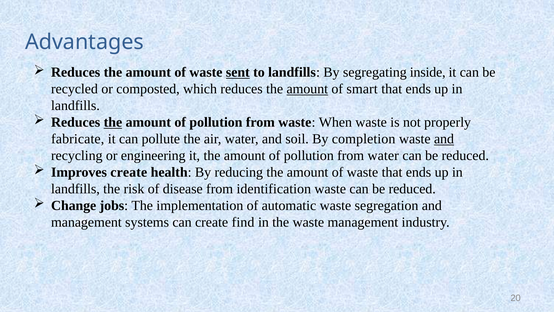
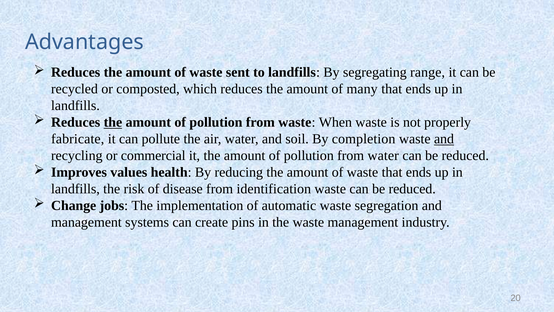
sent underline: present -> none (238, 72)
inside: inside -> range (428, 72)
amount underline: present -> none (307, 89)
smart: smart -> many (362, 89)
engineering: engineering -> commercial (153, 155)
Improves create: create -> values (129, 172)
find: find -> pins (243, 222)
